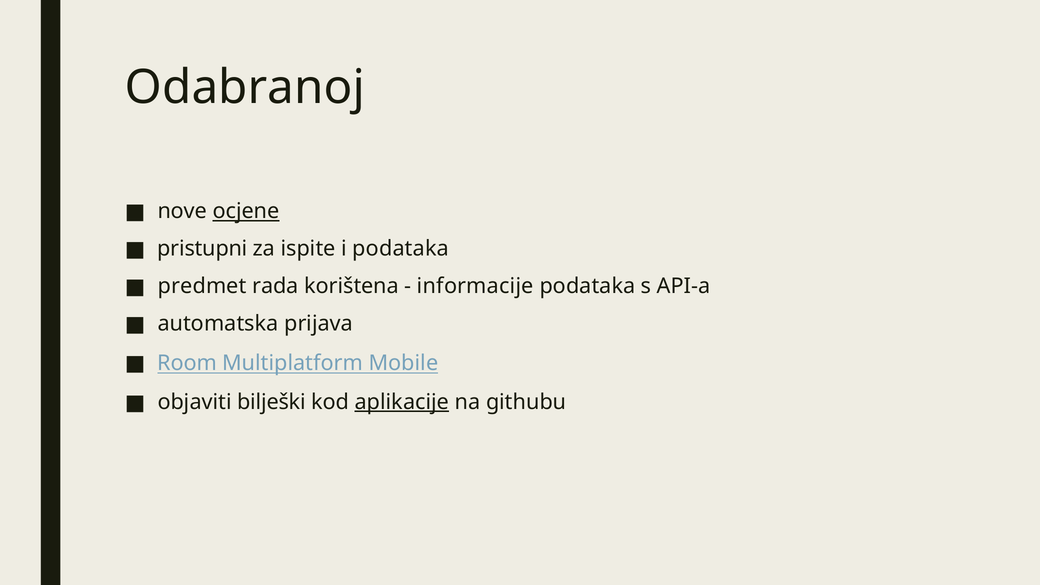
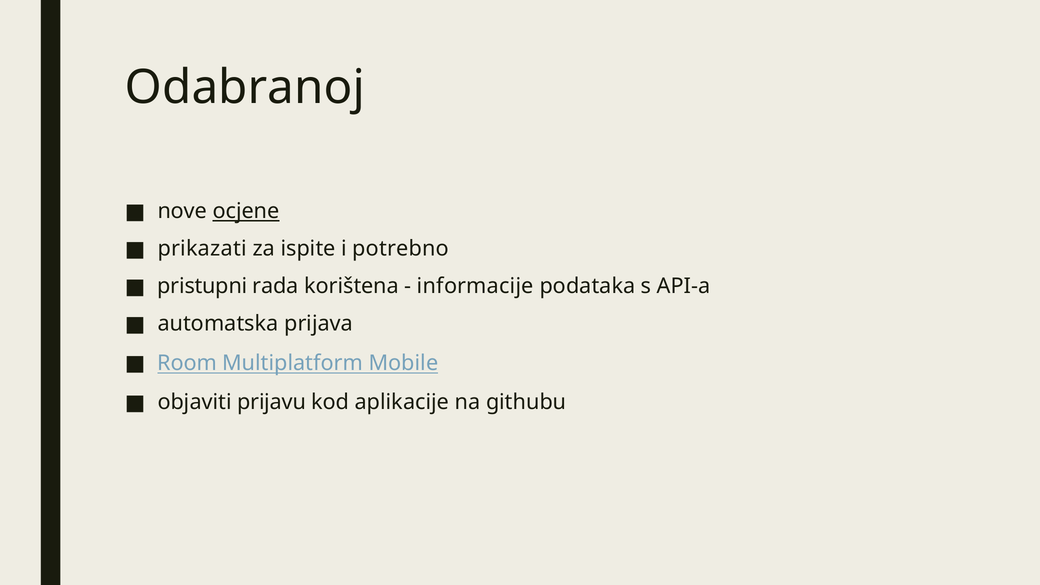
pristupni: pristupni -> prikazati (202, 249)
i podataka: podataka -> potrebno (401, 249)
predmet: predmet -> pristupni (202, 286)
bilješki: bilješki -> prijavu (272, 402)
aplikacije underline: present -> none (402, 402)
